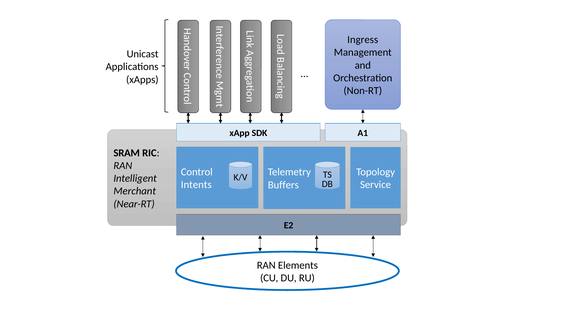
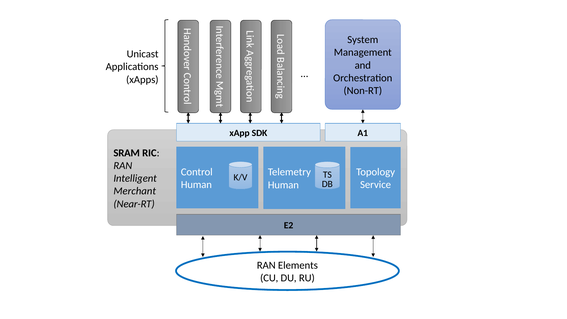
Ingress: Ingress -> System (363, 40)
Intents: Intents -> Human (196, 185)
Buffers: Buffers -> Human (283, 185)
